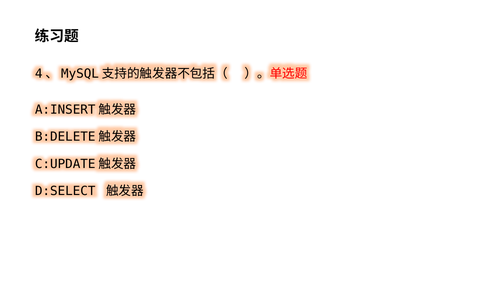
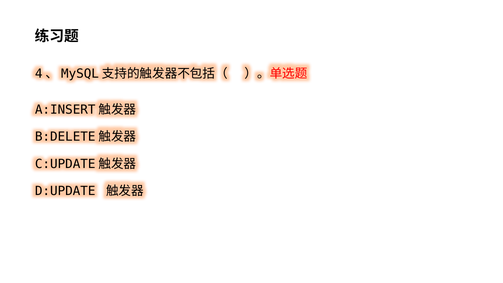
D:SELECT: D:SELECT -> D:UPDATE (65, 191)
